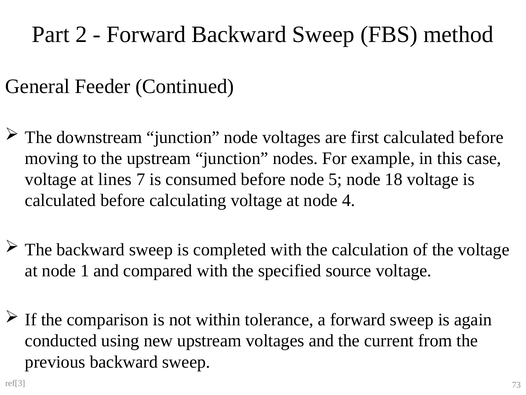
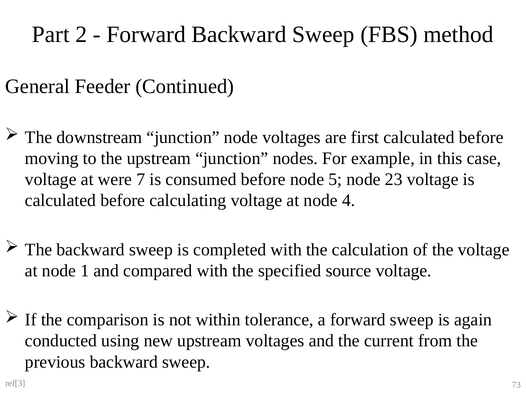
lines: lines -> were (115, 179)
18: 18 -> 23 (394, 179)
